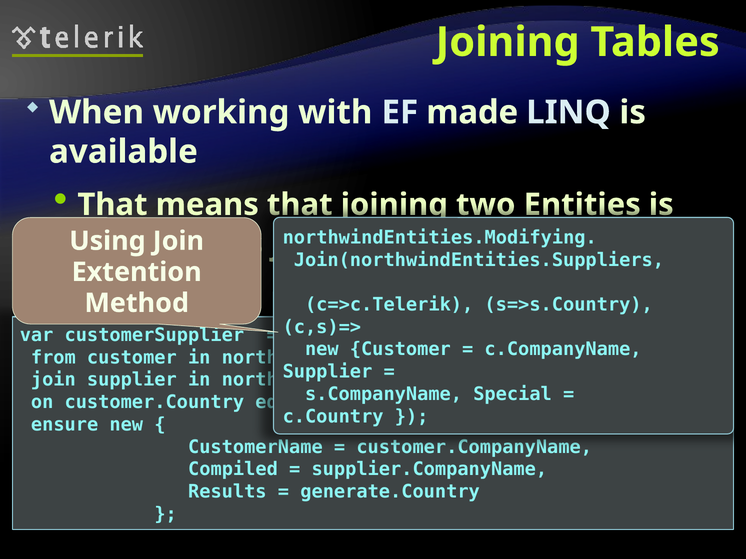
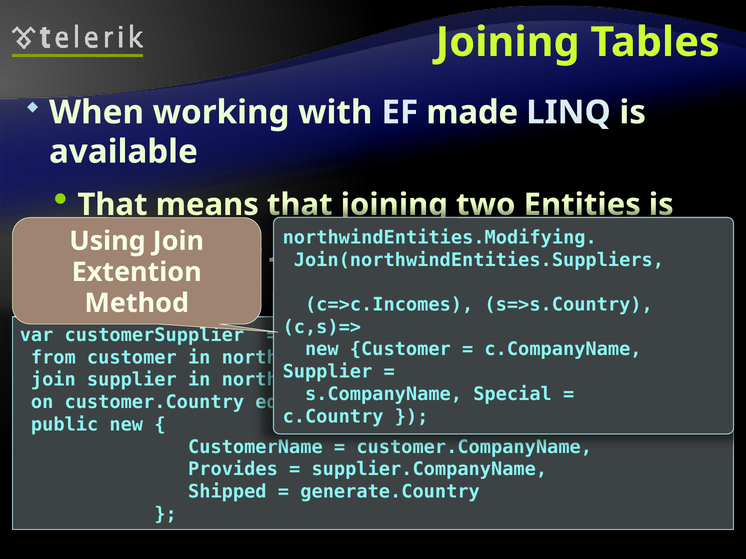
c=>c.Telerik: c=>c.Telerik -> c=>c.Incomes (389, 305)
ensure: ensure -> public (65, 425)
Compiled: Compiled -> Provides (233, 470)
Results: Results -> Shipped (227, 492)
